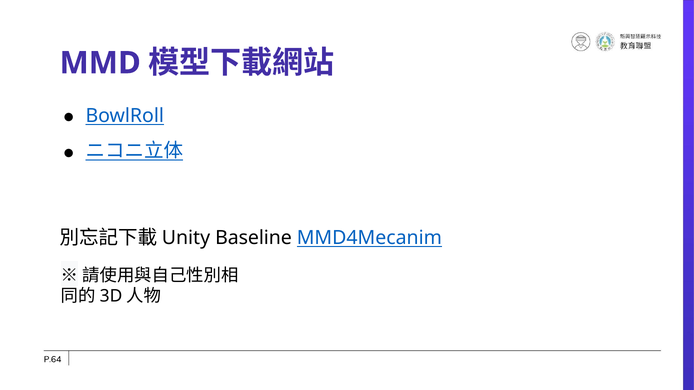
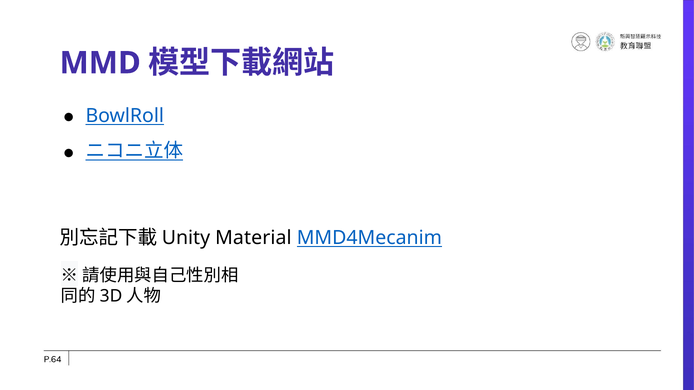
Baseline: Baseline -> Material (253, 238)
